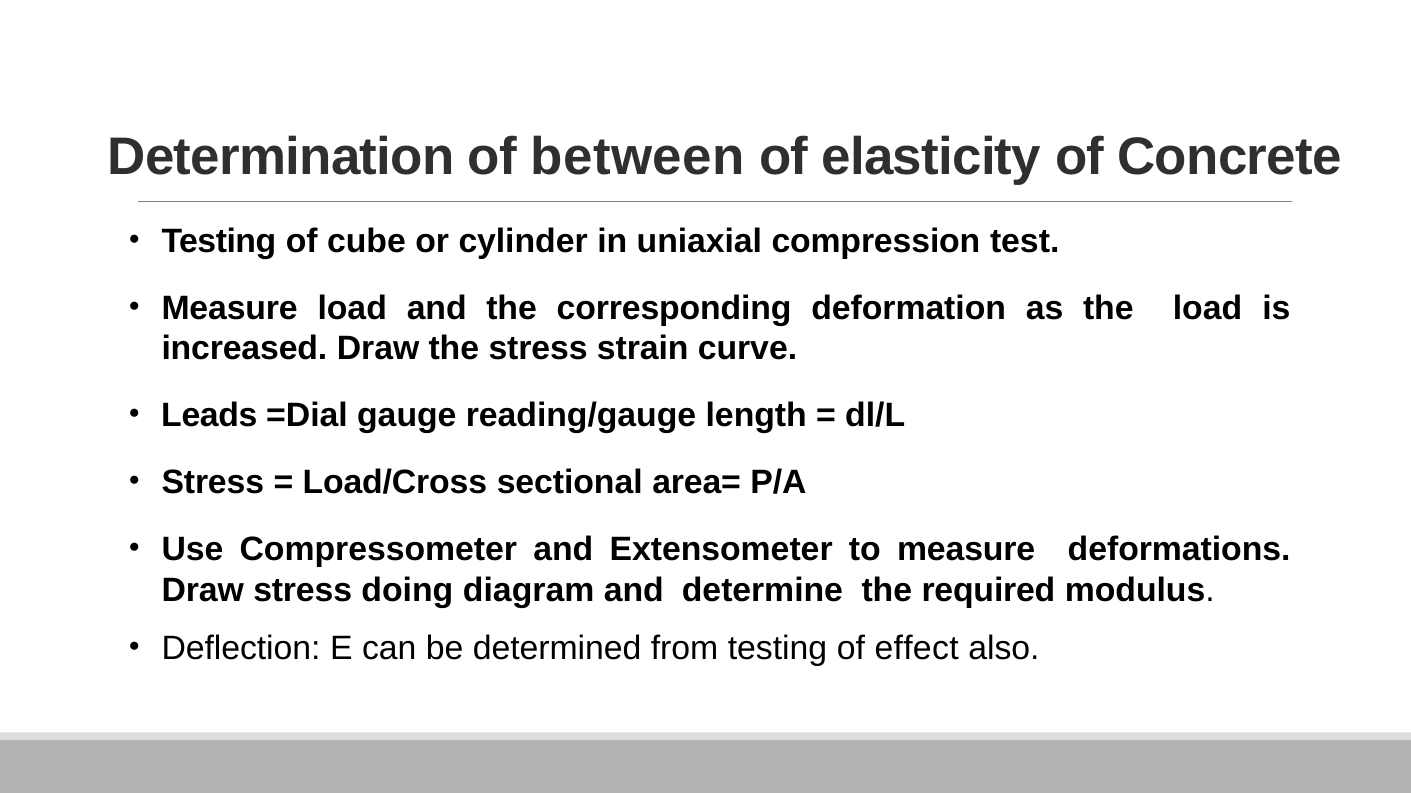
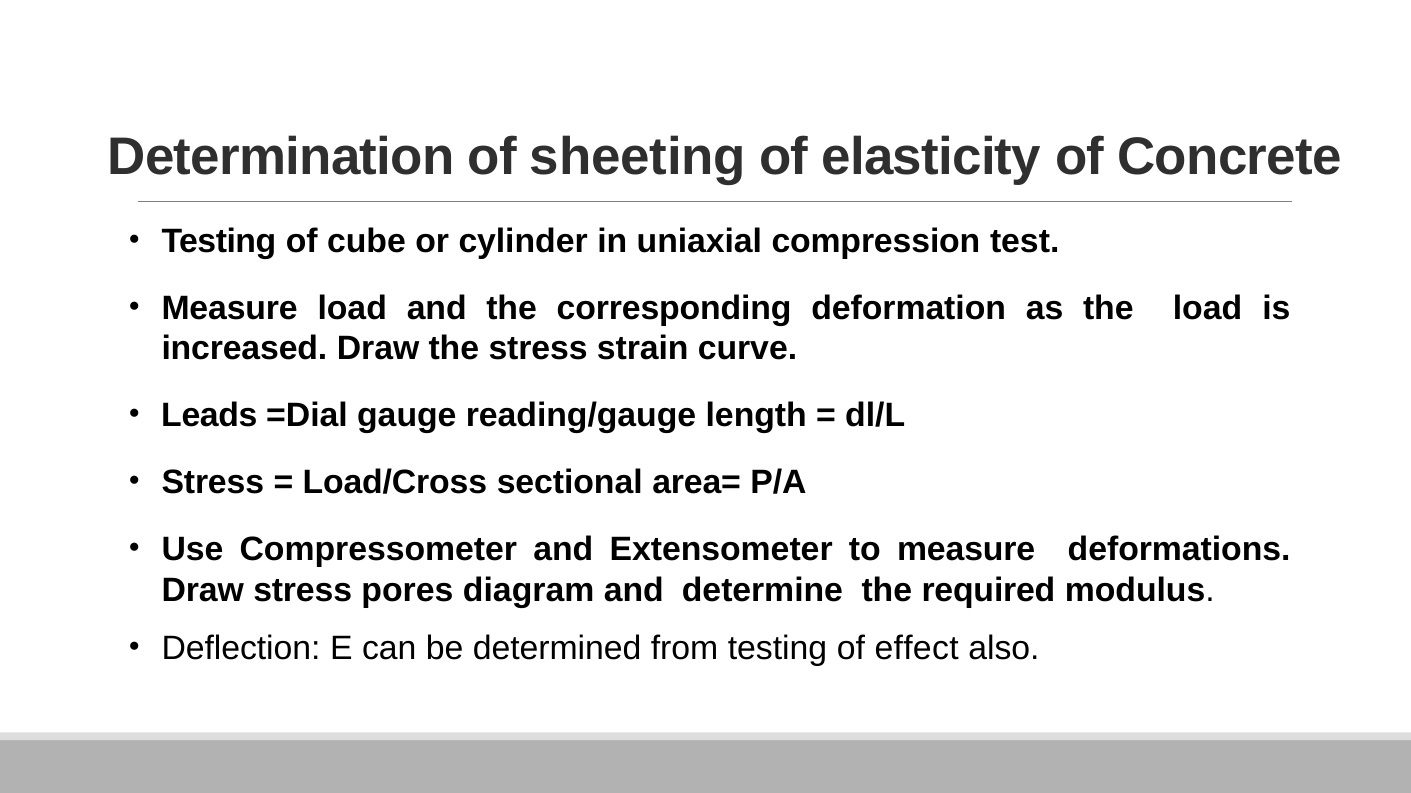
between: between -> sheeting (638, 157)
doing: doing -> pores (407, 591)
